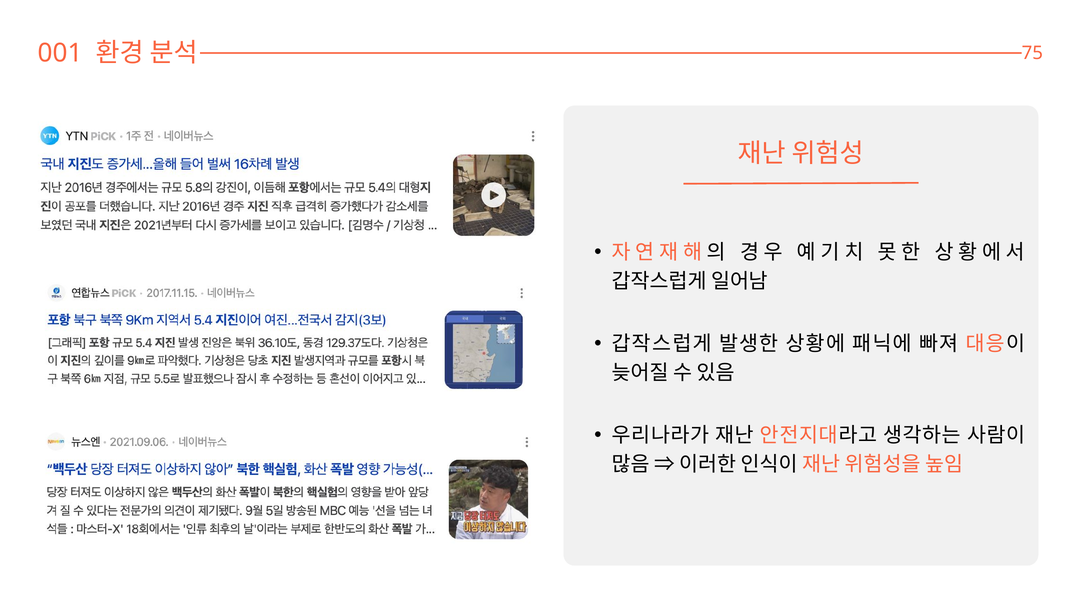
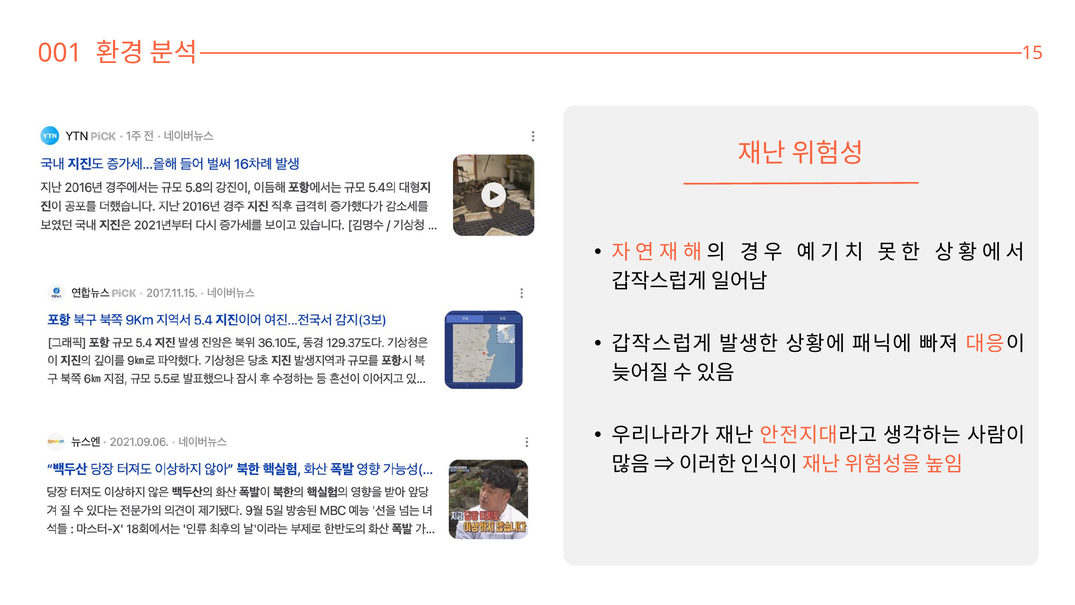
75: 75 -> 15 (1032, 53)
